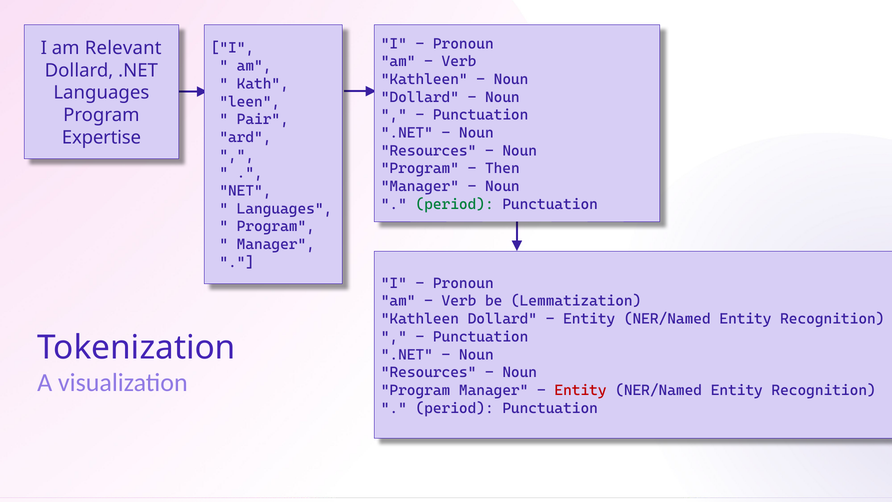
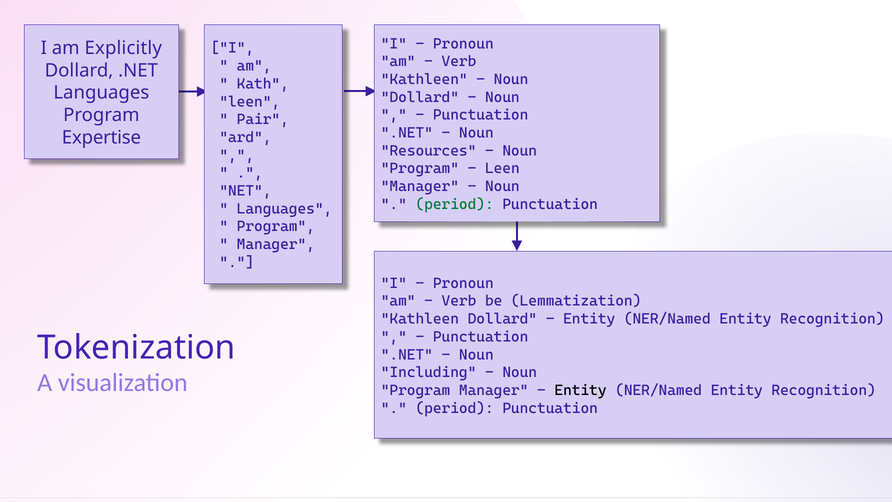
Relevant: Relevant -> Explicitly (123, 48)
Then: Then -> Leen (502, 168)
Resources: Resources -> Including (429, 372)
Entity colour: red -> black (581, 390)
